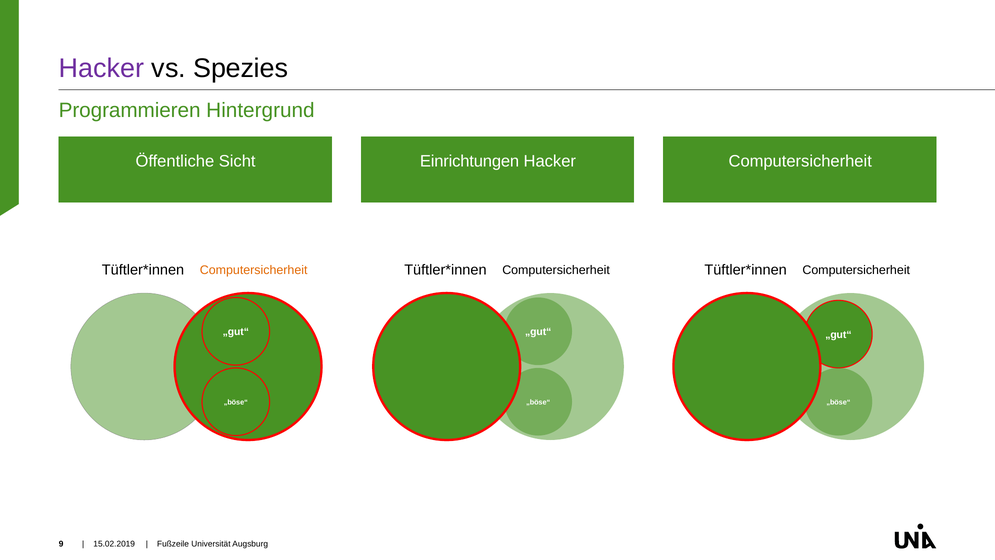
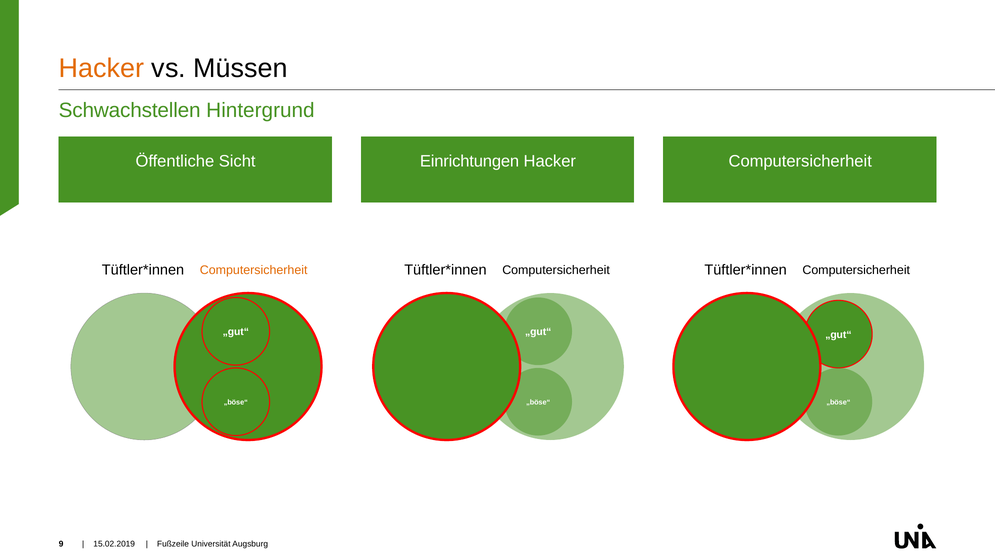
Hacker colour: purple -> orange (101, 68)
Spezies: Spezies -> Müssen (241, 68)
Programmieren: Programmieren -> Schwachstellen (130, 110)
